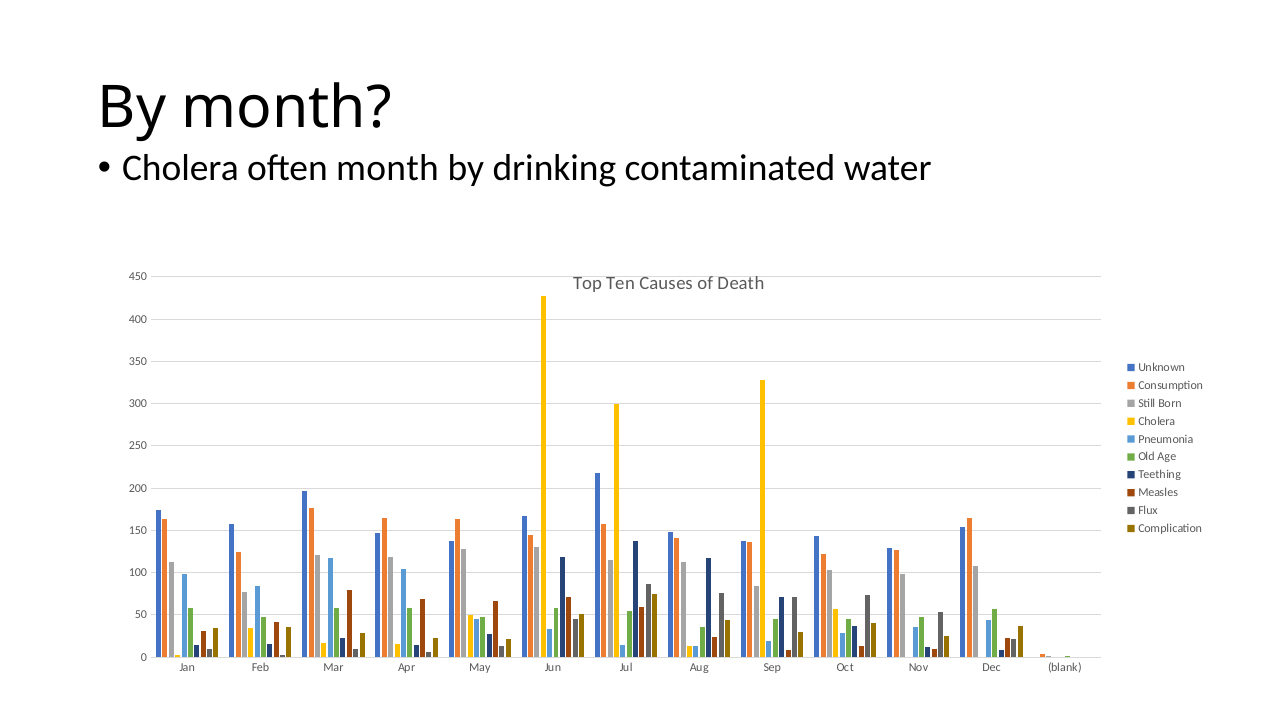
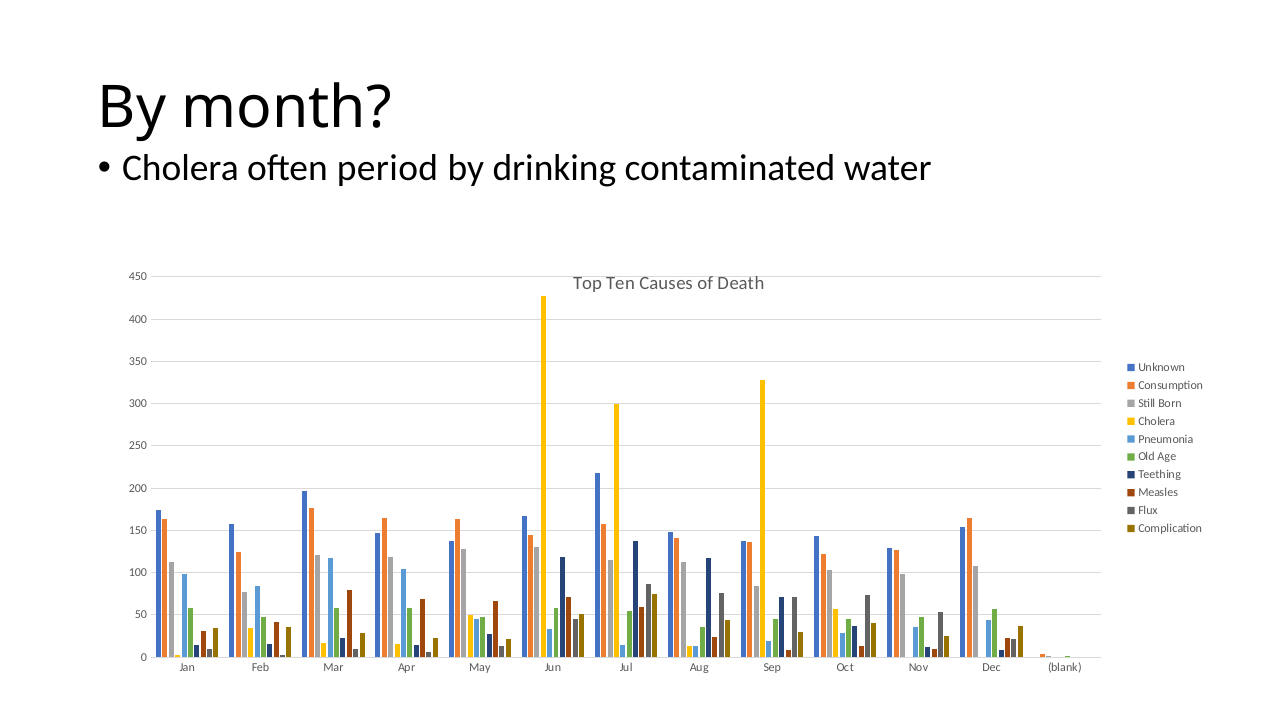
often month: month -> period (388, 168)
